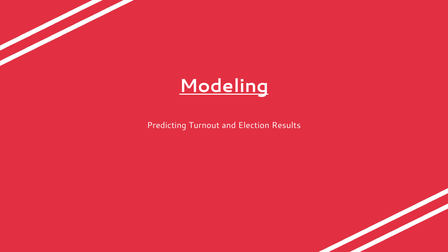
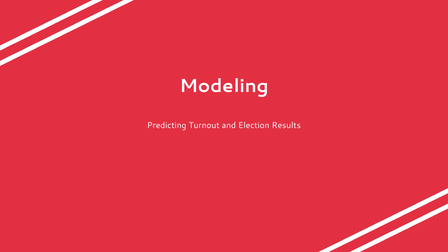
Modeling underline: present -> none (224, 86)
